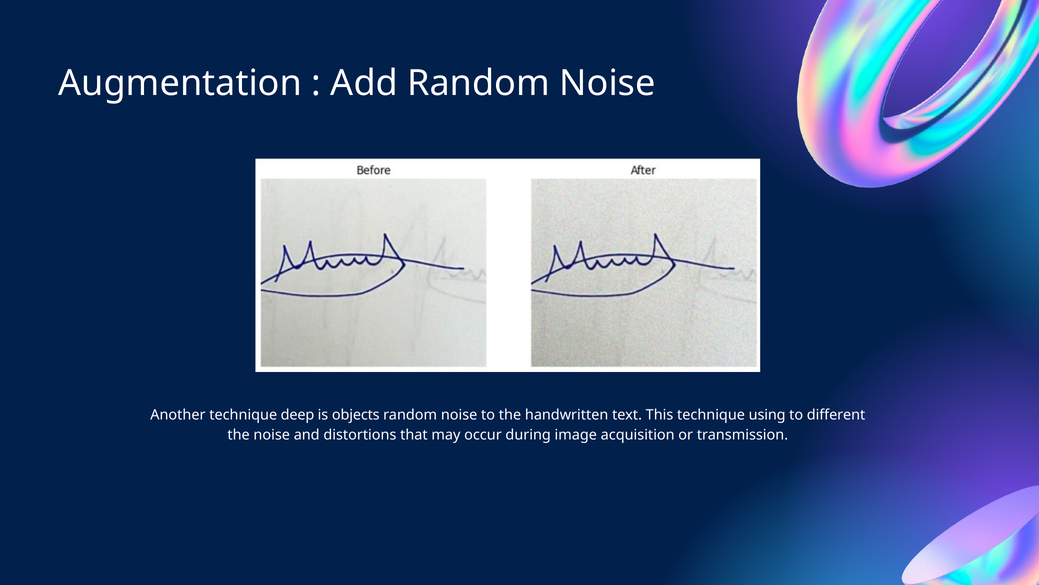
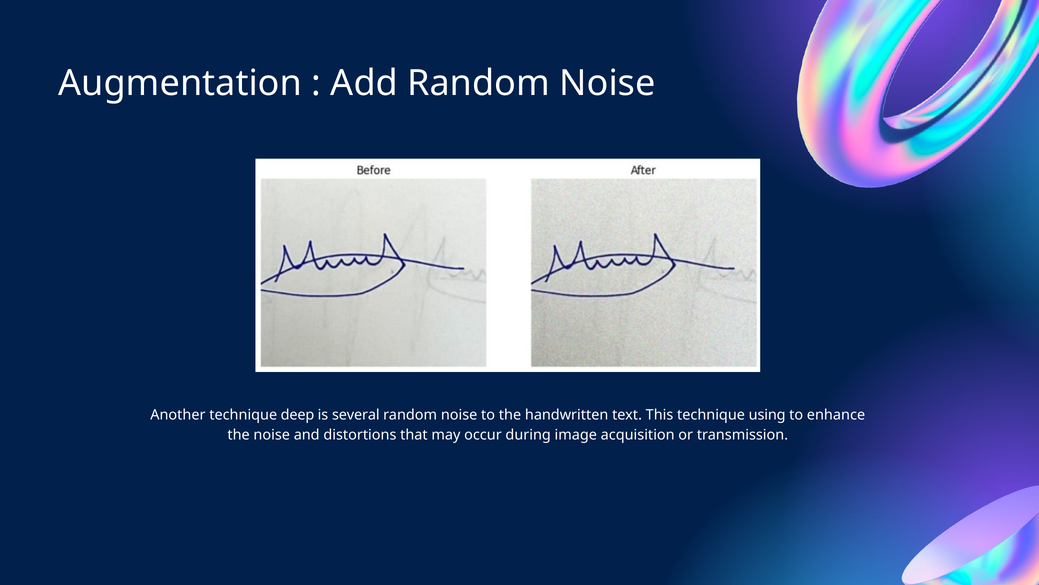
objects: objects -> several (356, 415)
different: different -> enhance (836, 415)
